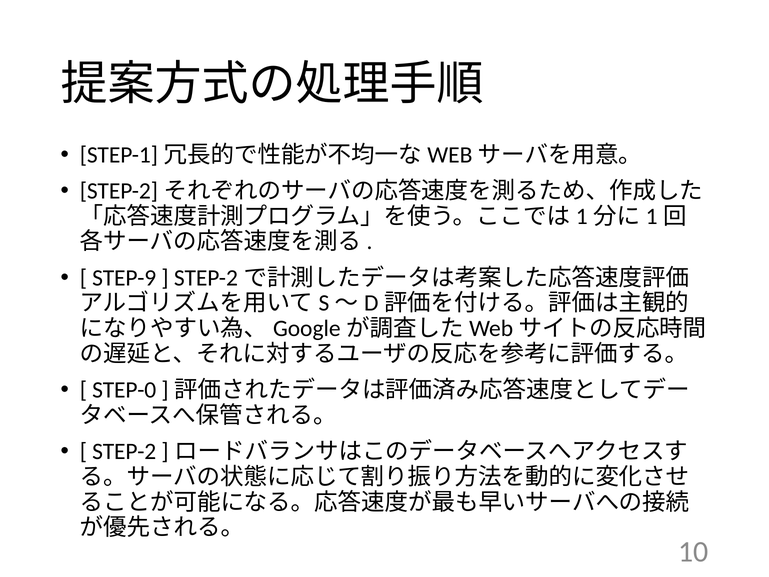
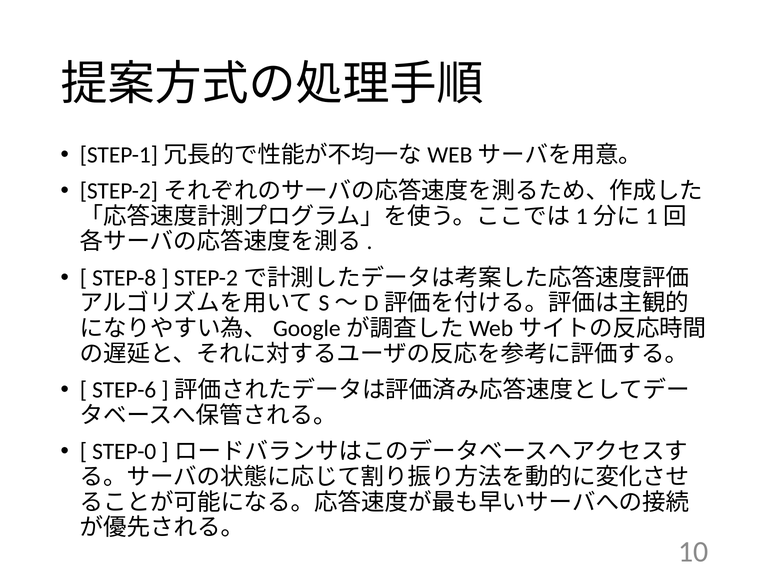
STEP-9: STEP-9 -> STEP-8 (124, 278)
STEP-0: STEP-0 -> STEP-6 (124, 390)
STEP-2: STEP-2 -> STEP-0 (124, 451)
